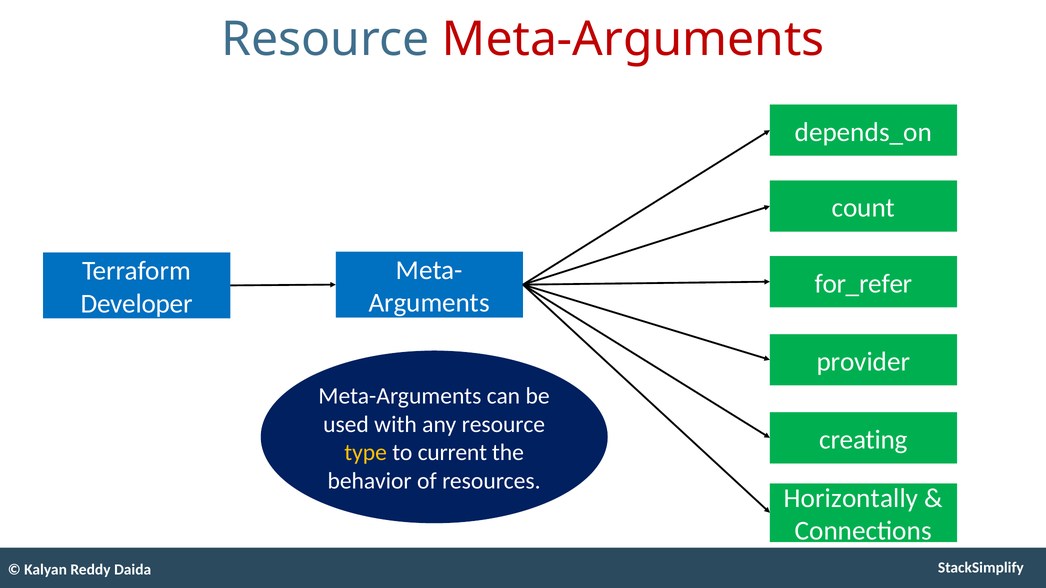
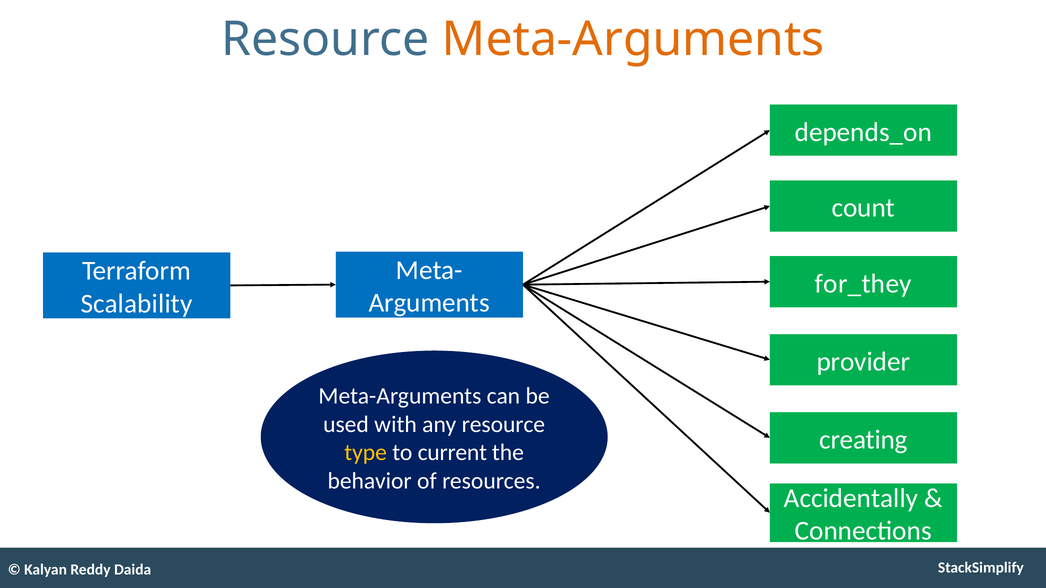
Meta-Arguments colour: red -> orange (633, 39)
for_refer: for_refer -> for_they (863, 284)
Developer: Developer -> Scalability (137, 304)
Horizontally: Horizontally -> Accidentally (851, 499)
